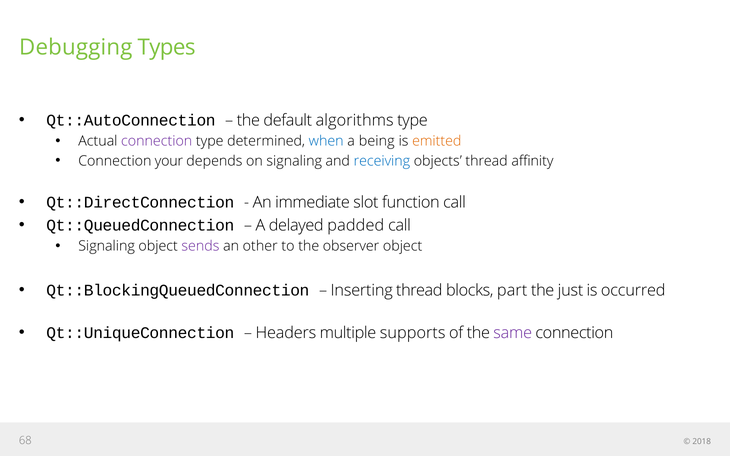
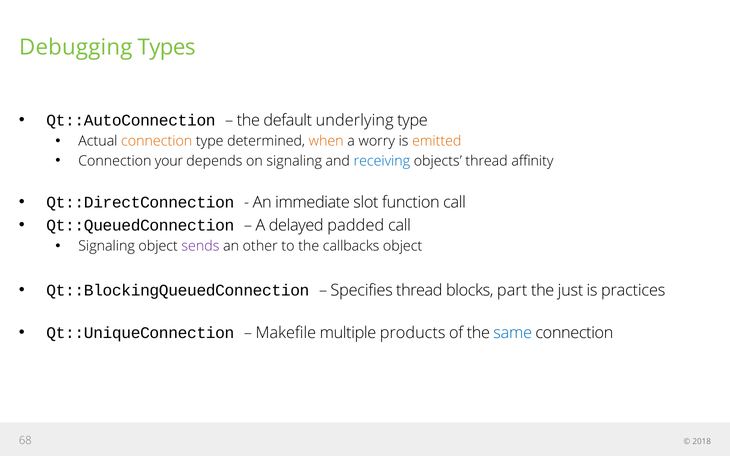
algorithms: algorithms -> underlying (355, 120)
connection colour: purple -> orange (157, 141)
when colour: blue -> orange (326, 141)
being: being -> worry (377, 141)
observer: observer -> callbacks (351, 246)
Inserting: Inserting -> Specifies (362, 291)
occurred: occurred -> practices (633, 291)
Headers: Headers -> Makefile (286, 333)
supports: supports -> products (413, 333)
same colour: purple -> blue (513, 333)
